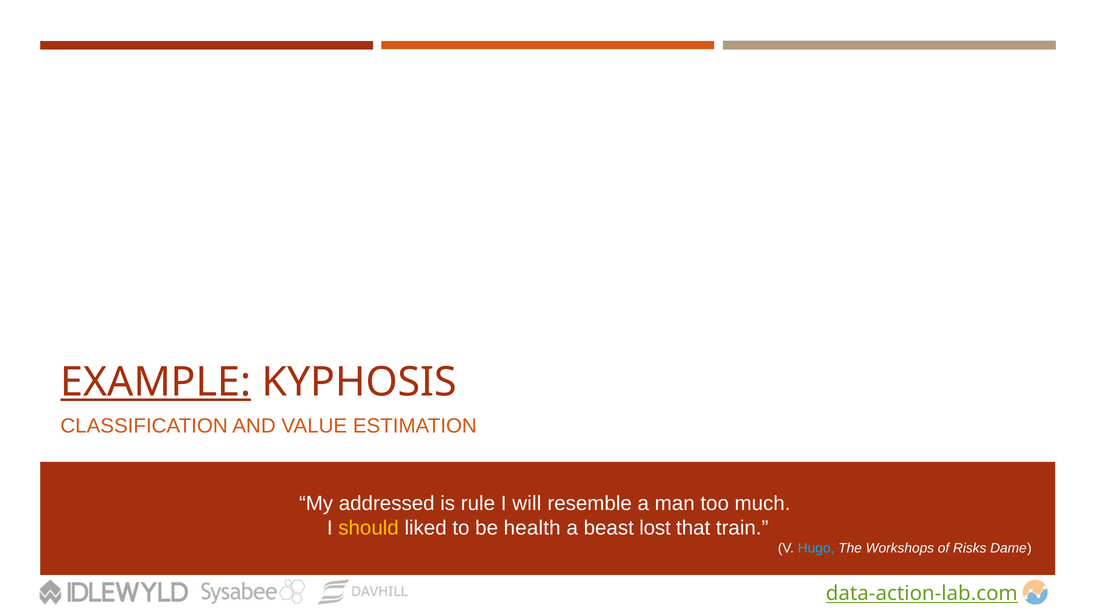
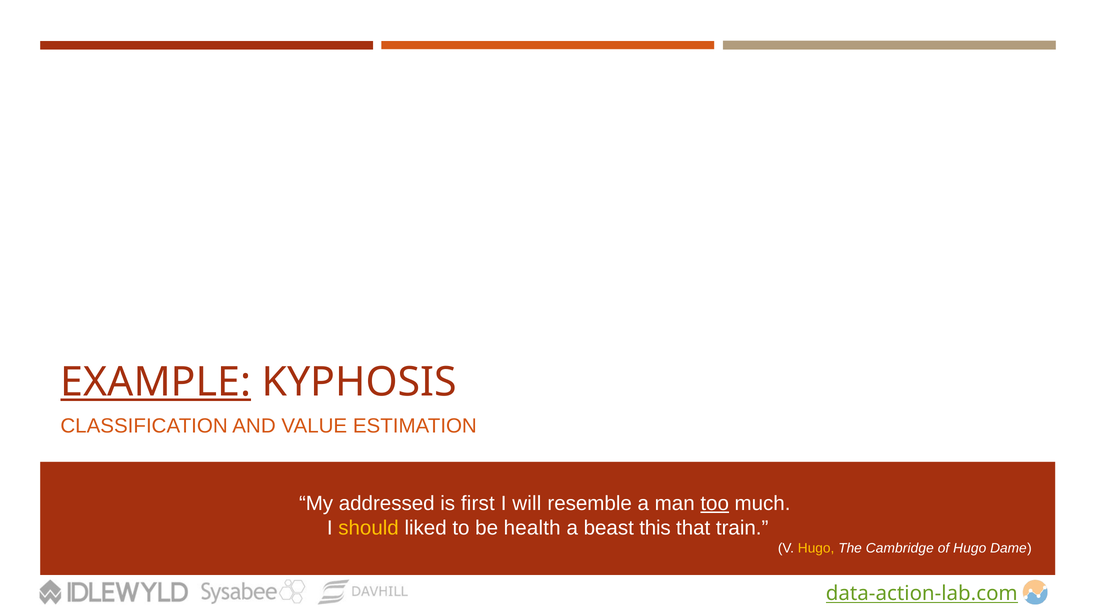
rule: rule -> first (478, 504)
too underline: none -> present (715, 504)
lost: lost -> this (655, 529)
Hugo colour: light blue -> yellow (816, 549)
Workshops: Workshops -> Cambridge (900, 549)
of Risks: Risks -> Hugo (970, 549)
